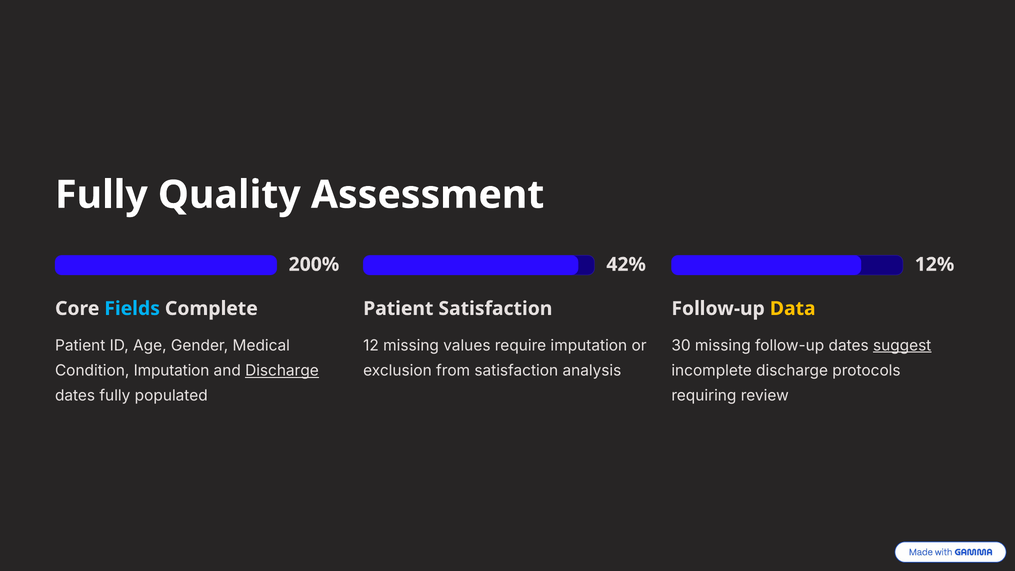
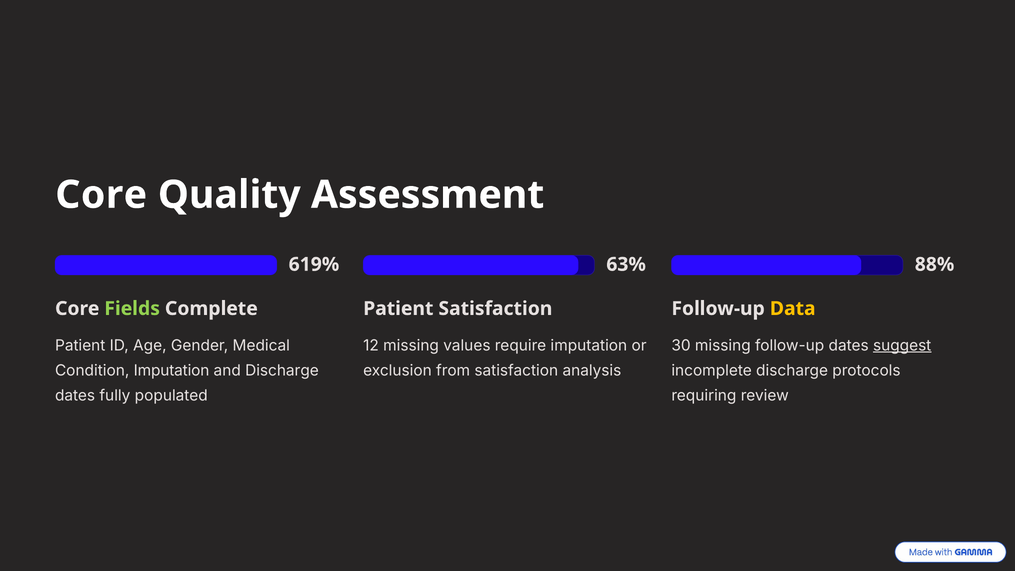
Fully: Fully -> Core (101, 195)
200%: 200% -> 619% (314, 264)
42%: 42% -> 63% (626, 264)
12%: 12% -> 88% (935, 264)
Fields colour: light blue -> light green (132, 309)
Discharge underline: present -> none (282, 371)
